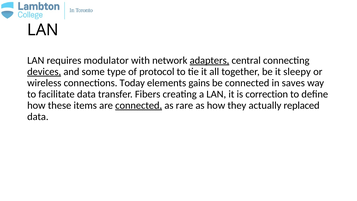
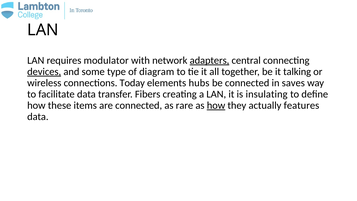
protocol: protocol -> diagram (157, 72)
sleepy: sleepy -> talking (297, 72)
gains: gains -> hubs (199, 83)
correction: correction -> insulating (267, 94)
connected underline: present -> none (139, 105)
how underline: none -> present (216, 105)
replaced: replaced -> features (301, 105)
